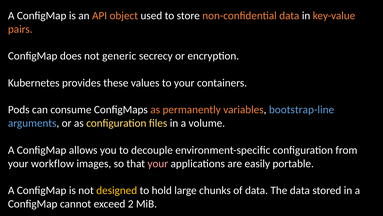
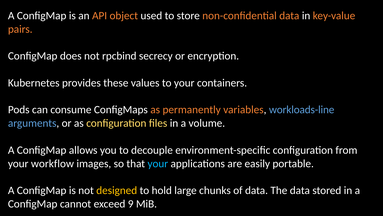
generic: generic -> rpcbind (119, 56)
bootstrap-line: bootstrap-line -> workloads-line (302, 109)
your colour: pink -> light blue (158, 163)
2: 2 -> 9 (131, 203)
